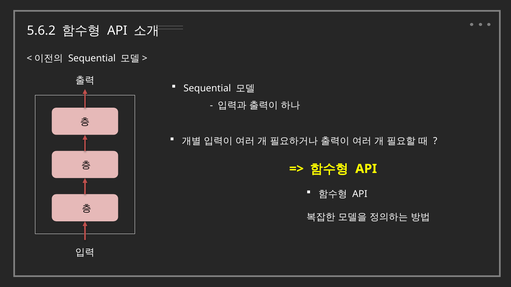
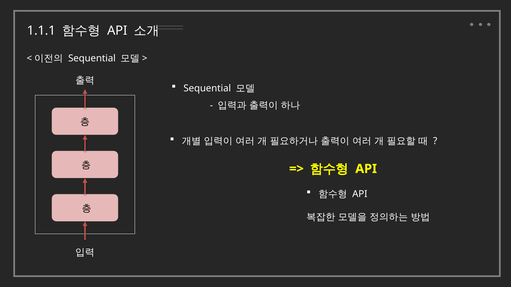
5.6.2: 5.6.2 -> 1.1.1 (41, 31)
